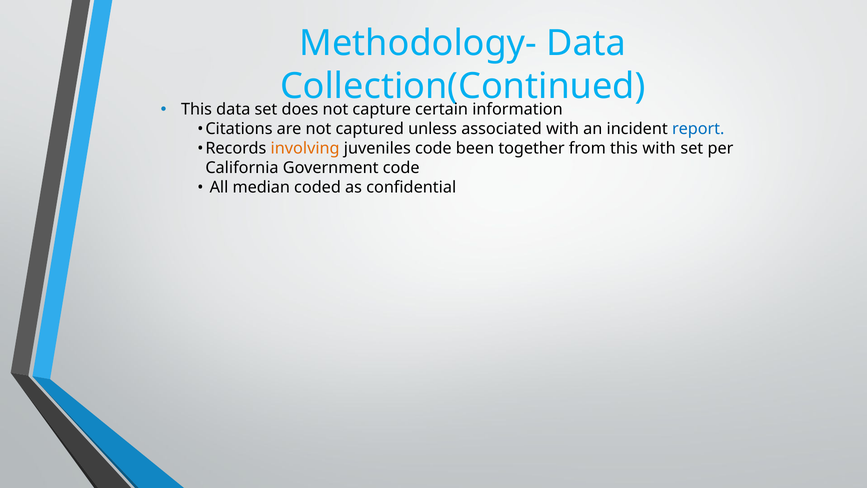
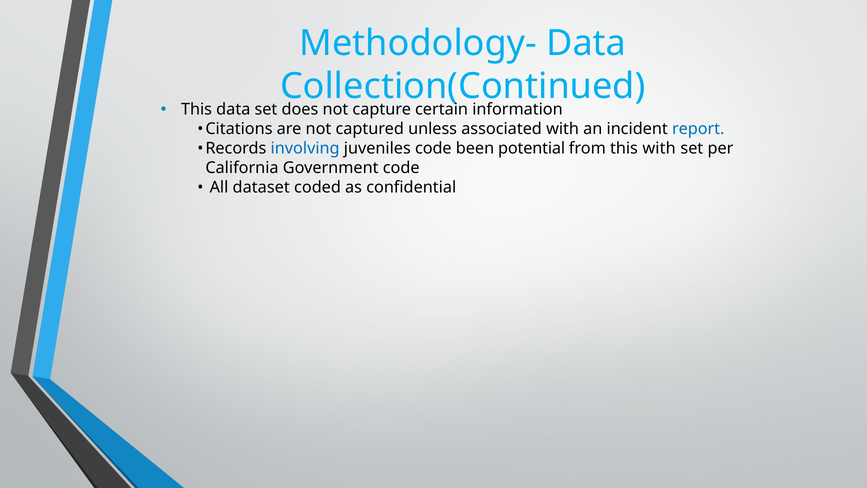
involving colour: orange -> blue (305, 148)
together: together -> potential (532, 148)
median: median -> dataset (261, 187)
